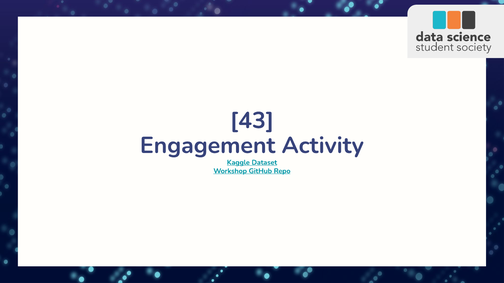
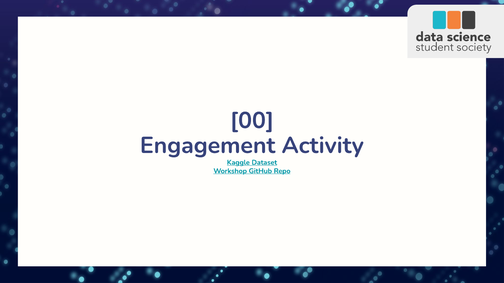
43: 43 -> 00 (252, 121)
